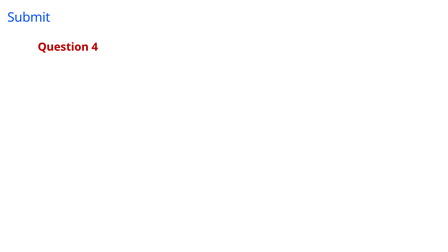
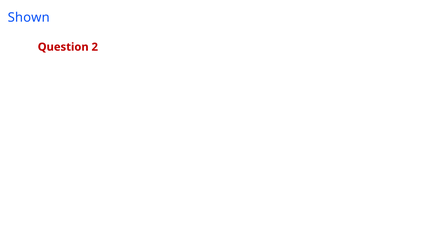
Submit: Submit -> Shown (29, 18)
4: 4 -> 2 (95, 47)
